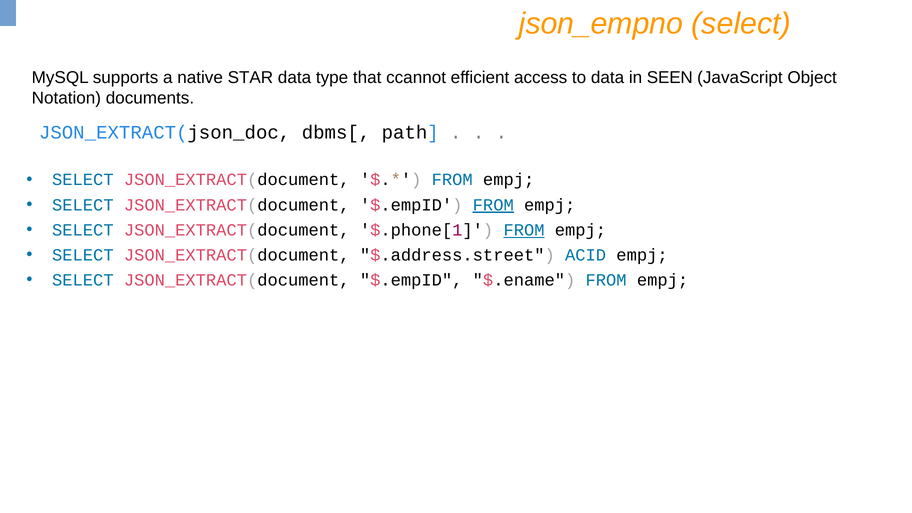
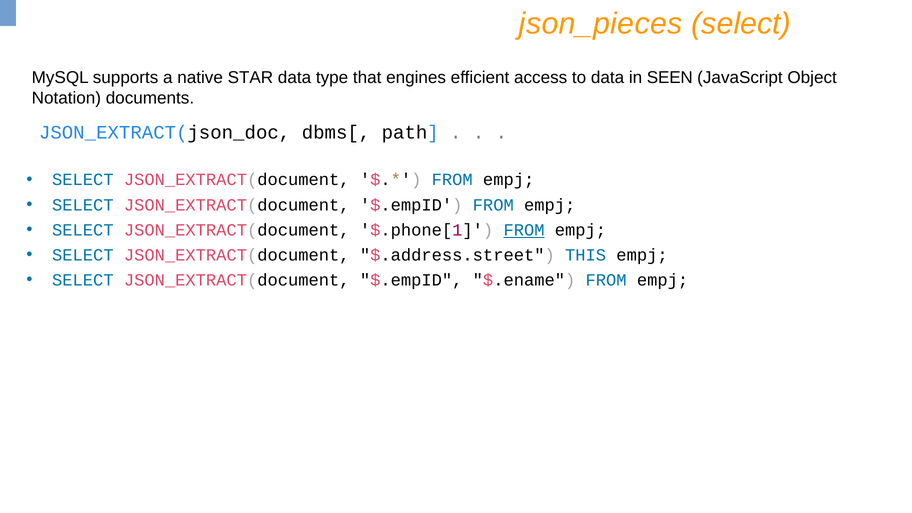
json_empno: json_empno -> json_pieces (601, 24)
ccannot: ccannot -> engines (416, 77)
FROM underline: present -> none (493, 205)
ACID: ACID -> THIS (586, 255)
